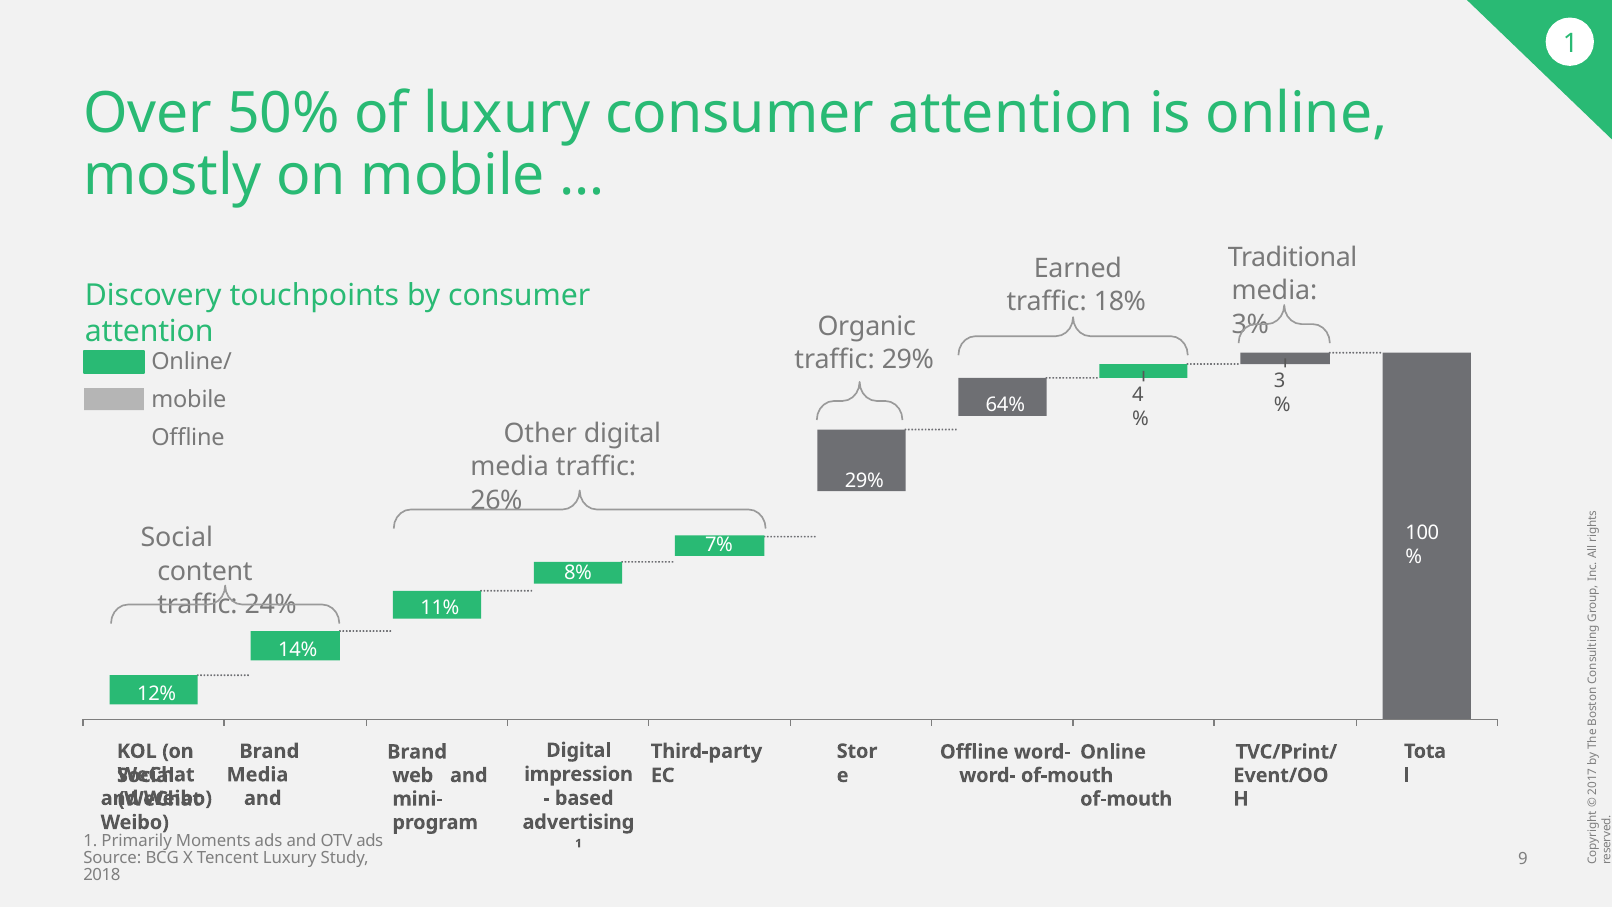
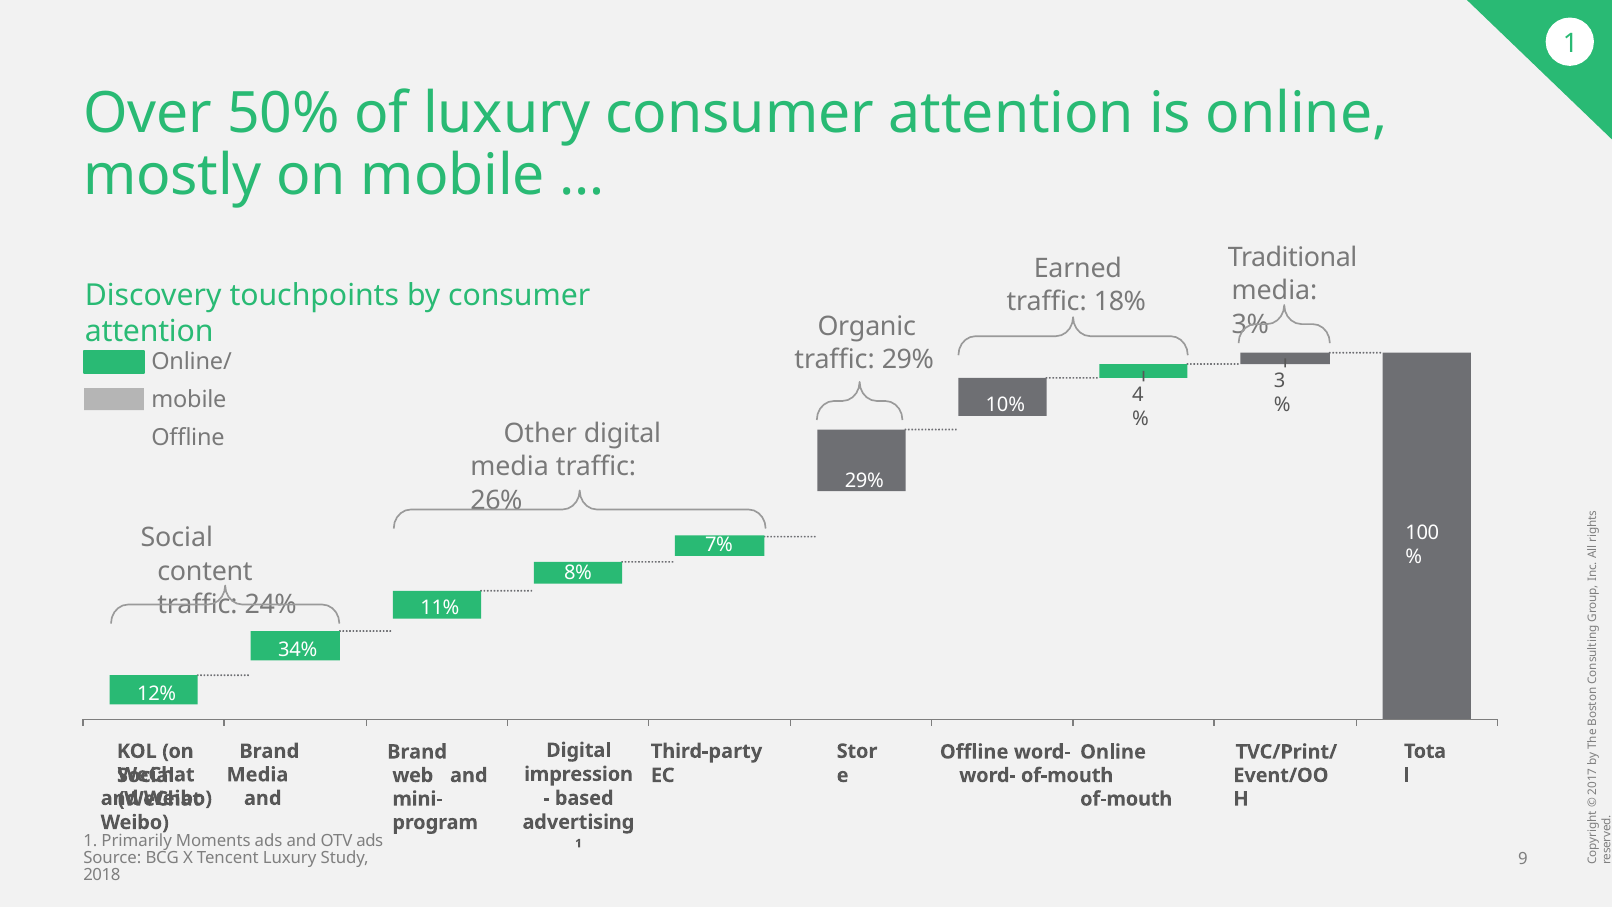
64%: 64% -> 10% (1005, 405)
14%: 14% -> 34% (298, 649)
